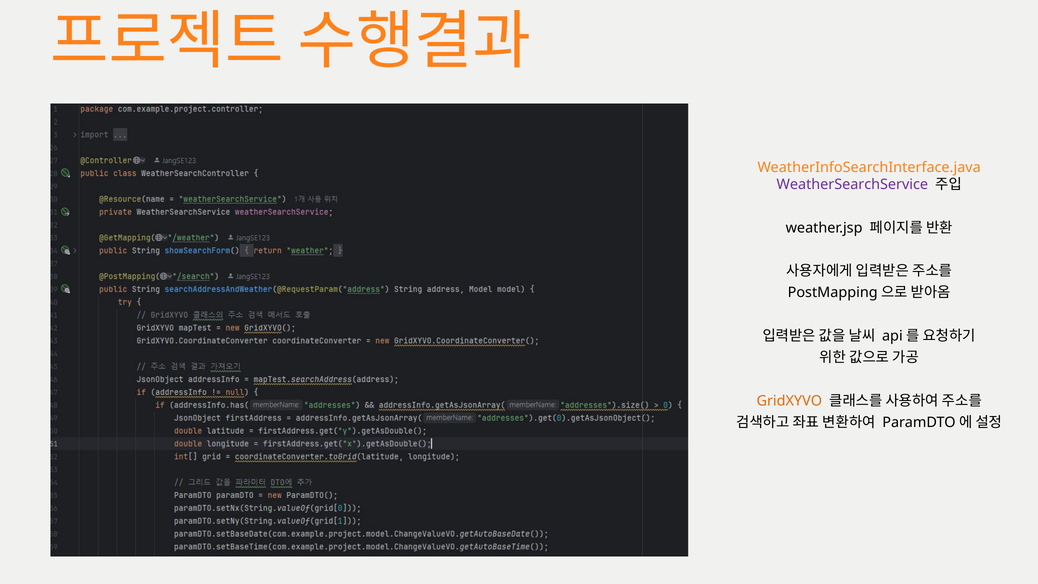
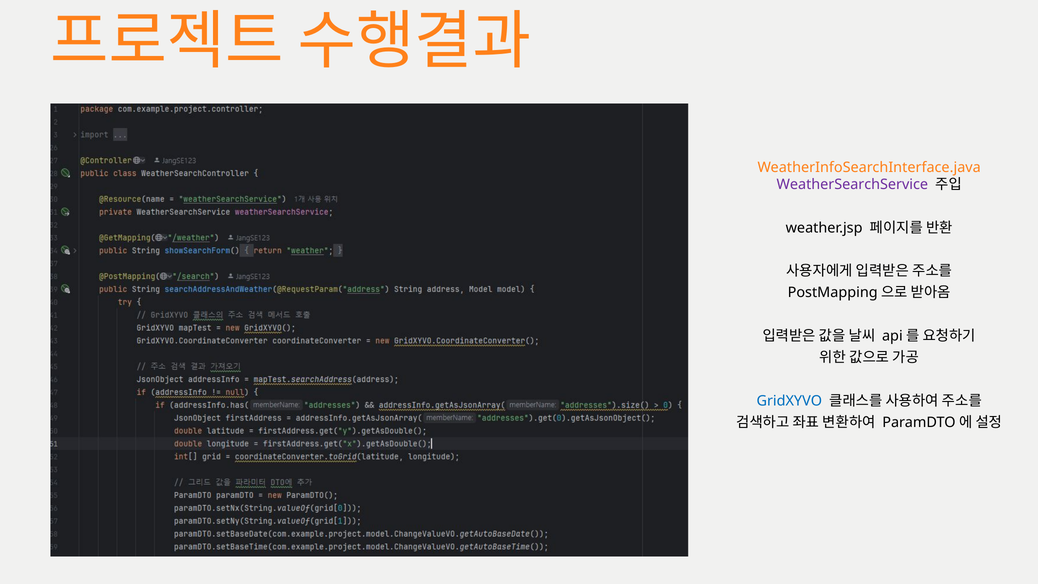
GridXYVO colour: orange -> blue (789, 401)
